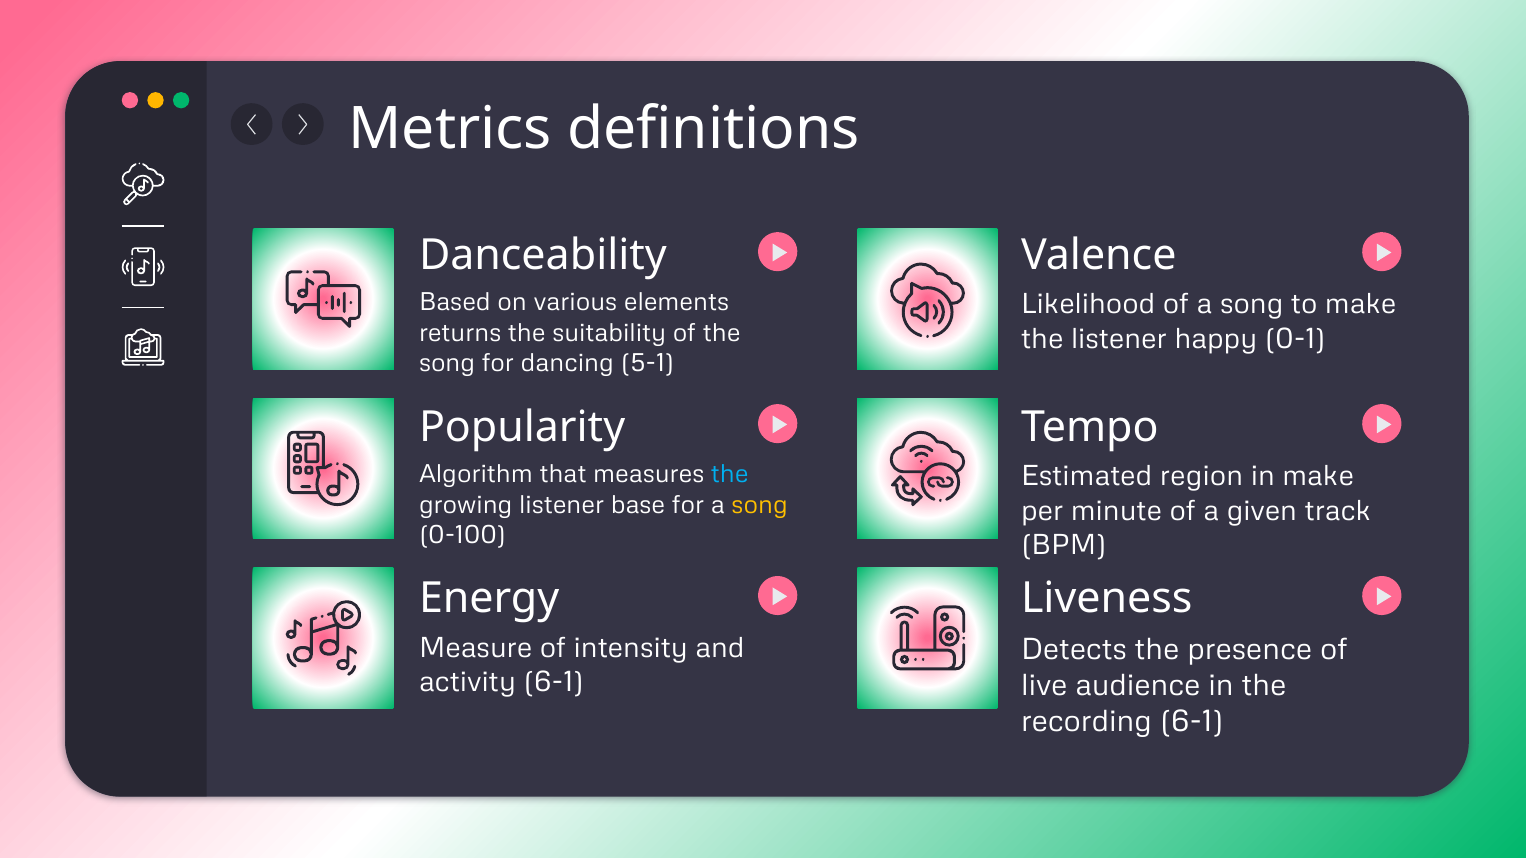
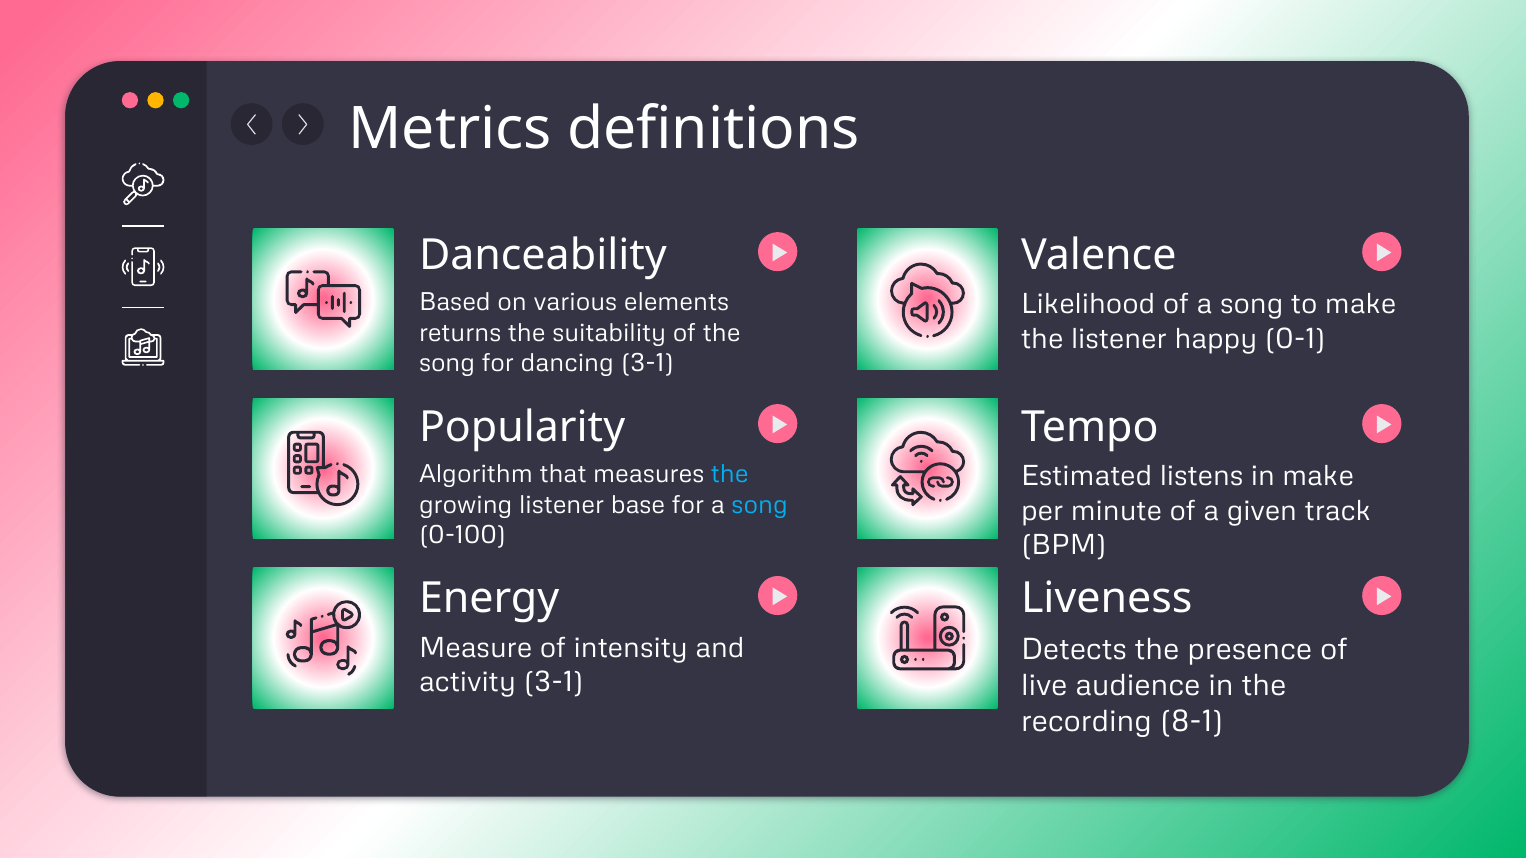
dancing 5-1: 5-1 -> 3-1 (648, 363)
region: region -> listens (1202, 477)
song colour: yellow -> light blue (760, 505)
6-1: 6-1 -> 3-1 (554, 683)
6-1: 6-1 -> 8-1 (1192, 722)
